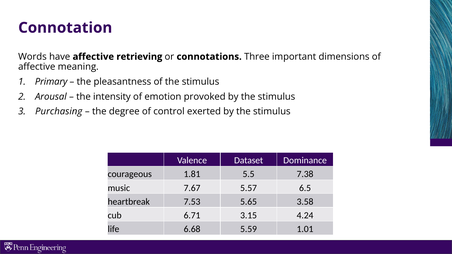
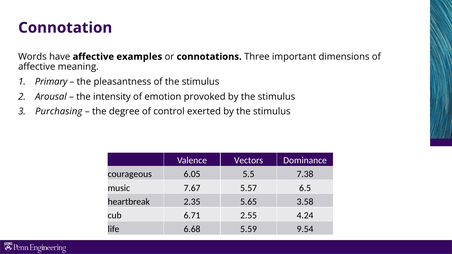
retrieving: retrieving -> examples (139, 57)
Dataset: Dataset -> Vectors (249, 161)
1.81: 1.81 -> 6.05 (192, 174)
7.53: 7.53 -> 2.35 (192, 202)
3.15: 3.15 -> 2.55 (249, 216)
1.01: 1.01 -> 9.54 (305, 229)
